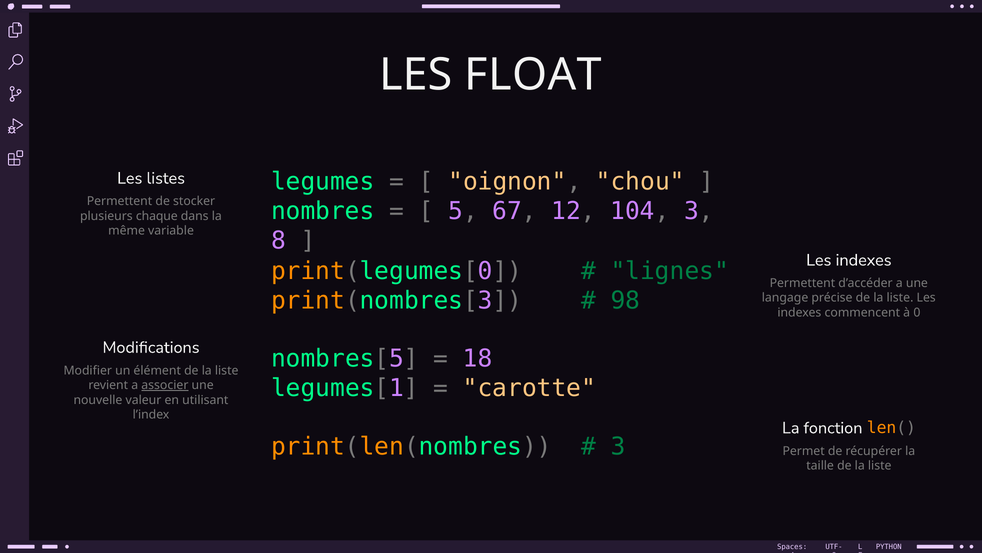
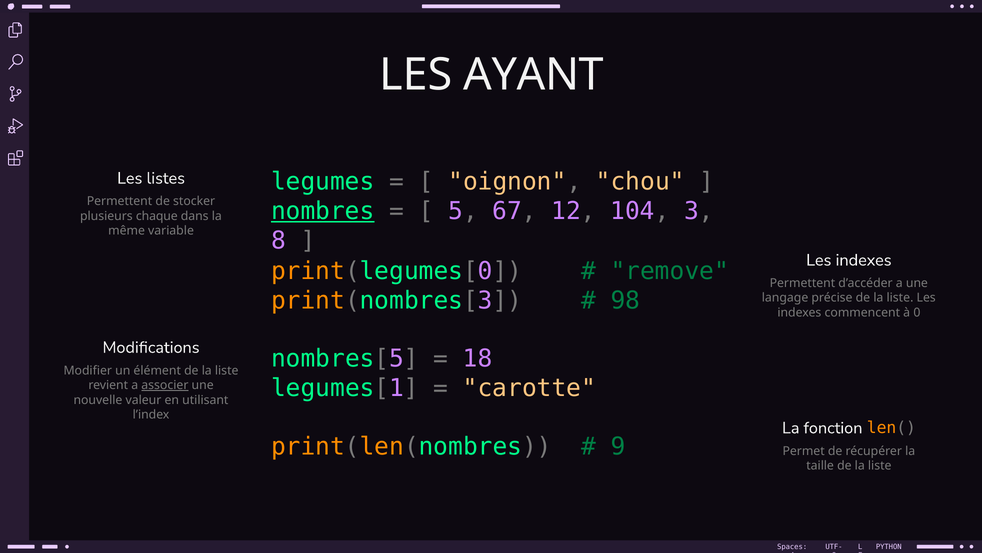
FLOAT: FLOAT -> AYANT (534, 75)
nombres underline: none -> present (323, 211)
lignes: lignes -> remove (670, 271)
3: 3 -> 9 (618, 446)
